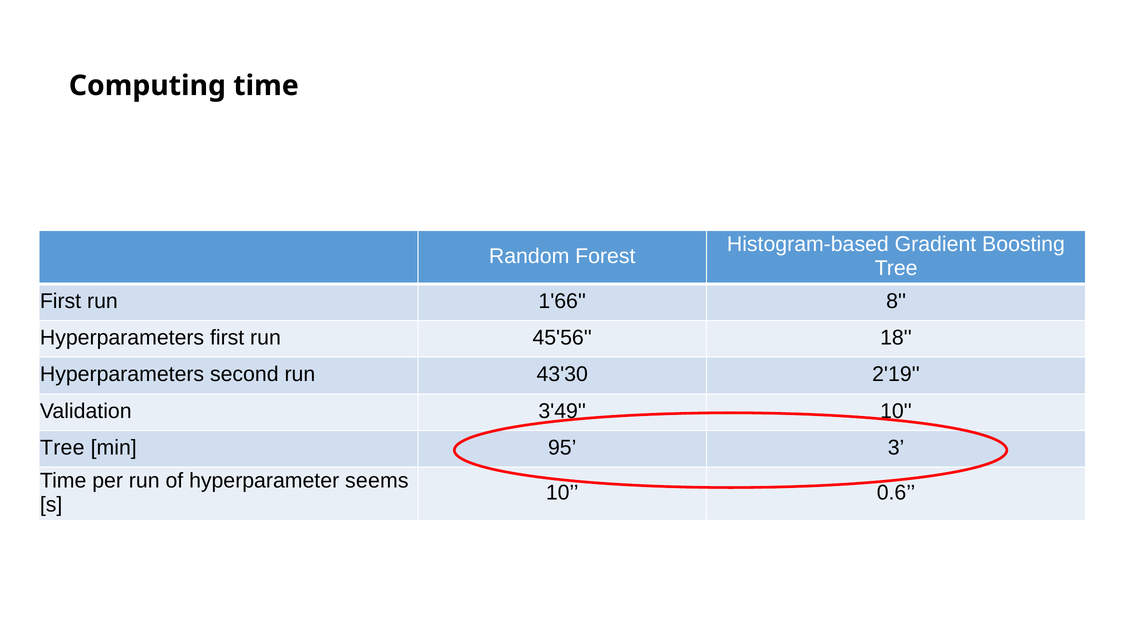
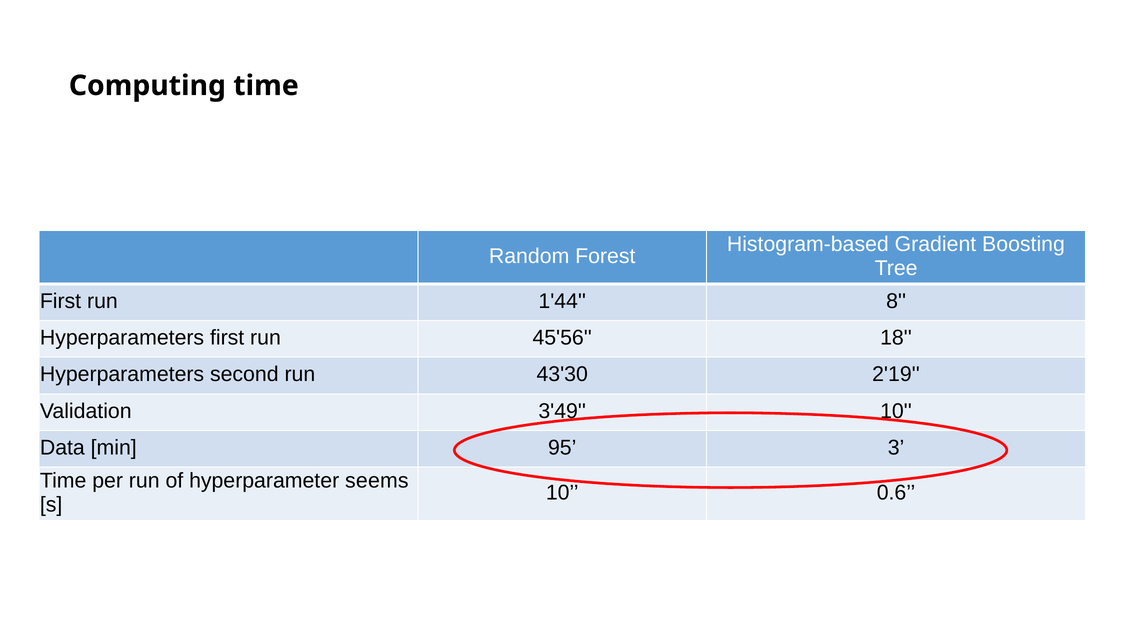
1'66: 1'66 -> 1'44 (562, 301)
Tree: Tree -> Data (62, 447)
